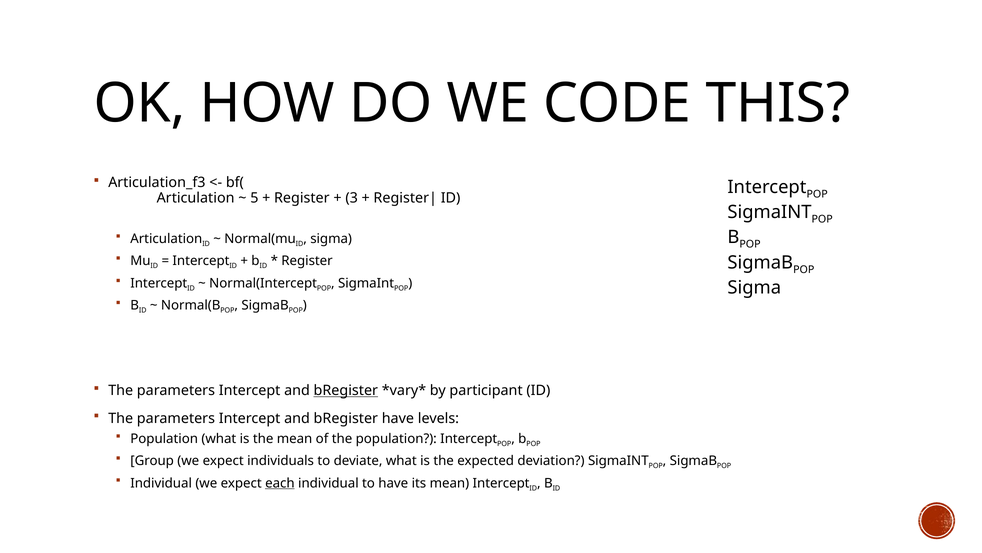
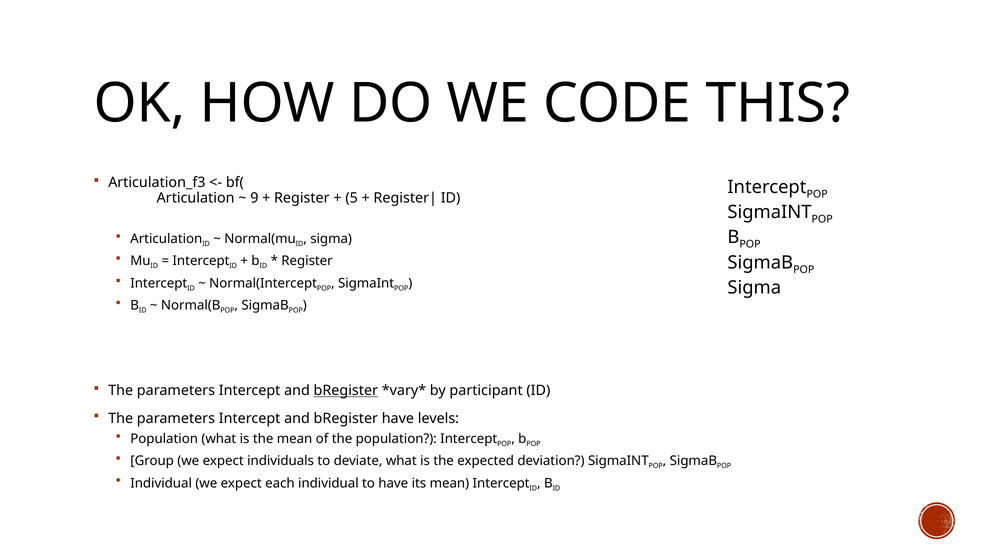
5: 5 -> 9 (254, 198)
3: 3 -> 5 (352, 198)
each underline: present -> none (280, 483)
